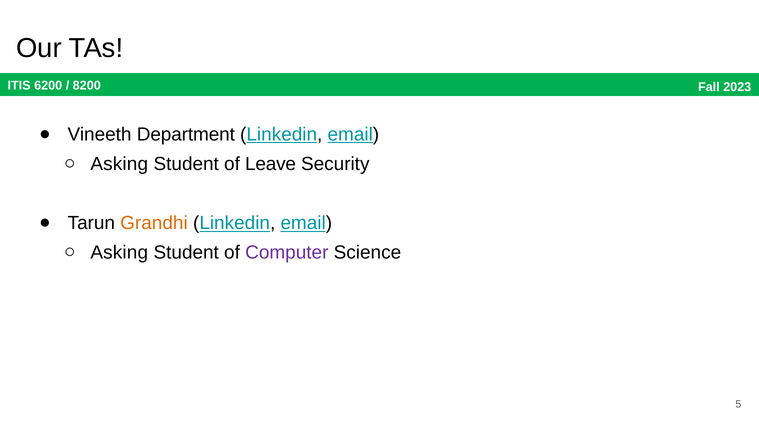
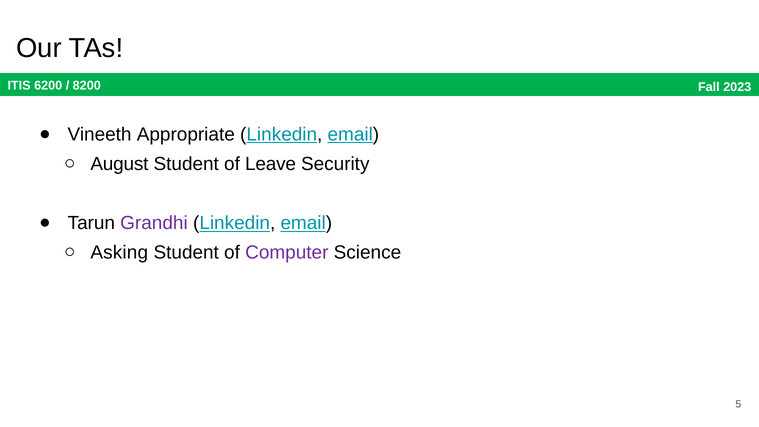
Department: Department -> Appropriate (186, 134)
Asking: Asking -> August (119, 164)
Grandhi colour: orange -> purple (154, 223)
